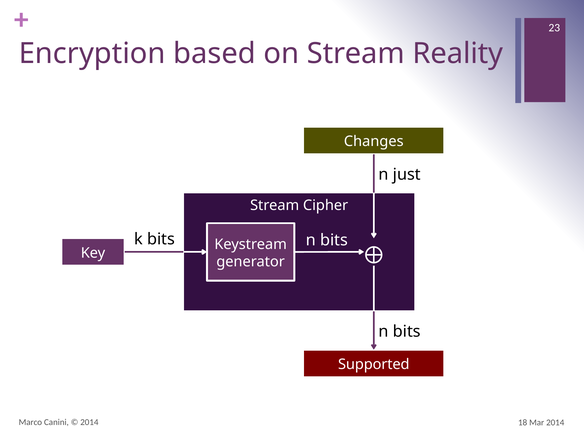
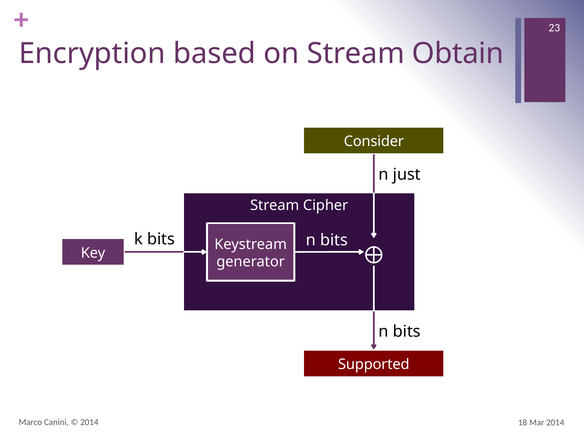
Reality: Reality -> Obtain (458, 53)
Changes: Changes -> Consider (374, 142)
